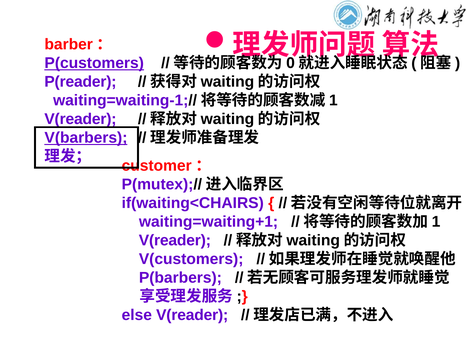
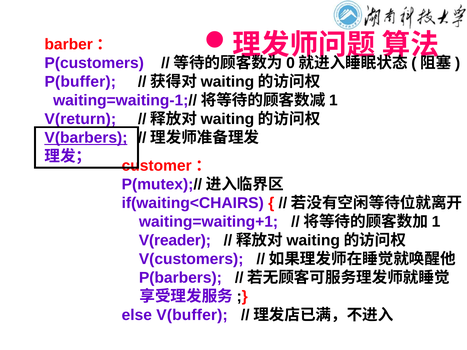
P(customers underline: present -> none (94, 63)
P(reader: P(reader -> P(buffer (80, 82)
V(reader: V(reader -> V(return (80, 119)
else V(reader: V(reader -> V(buffer (192, 315)
